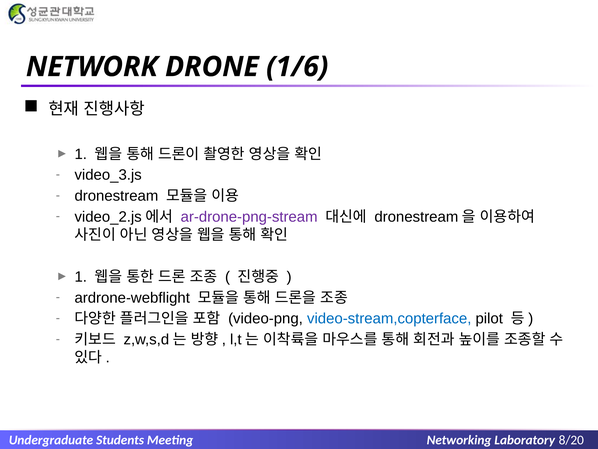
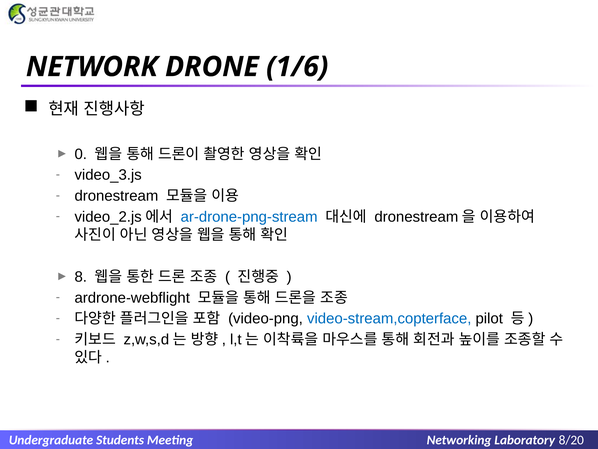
1: 1 -> 0 (81, 154)
ar-drone-png-stream colour: purple -> blue (249, 217)
1: 1 -> 8 (81, 276)
